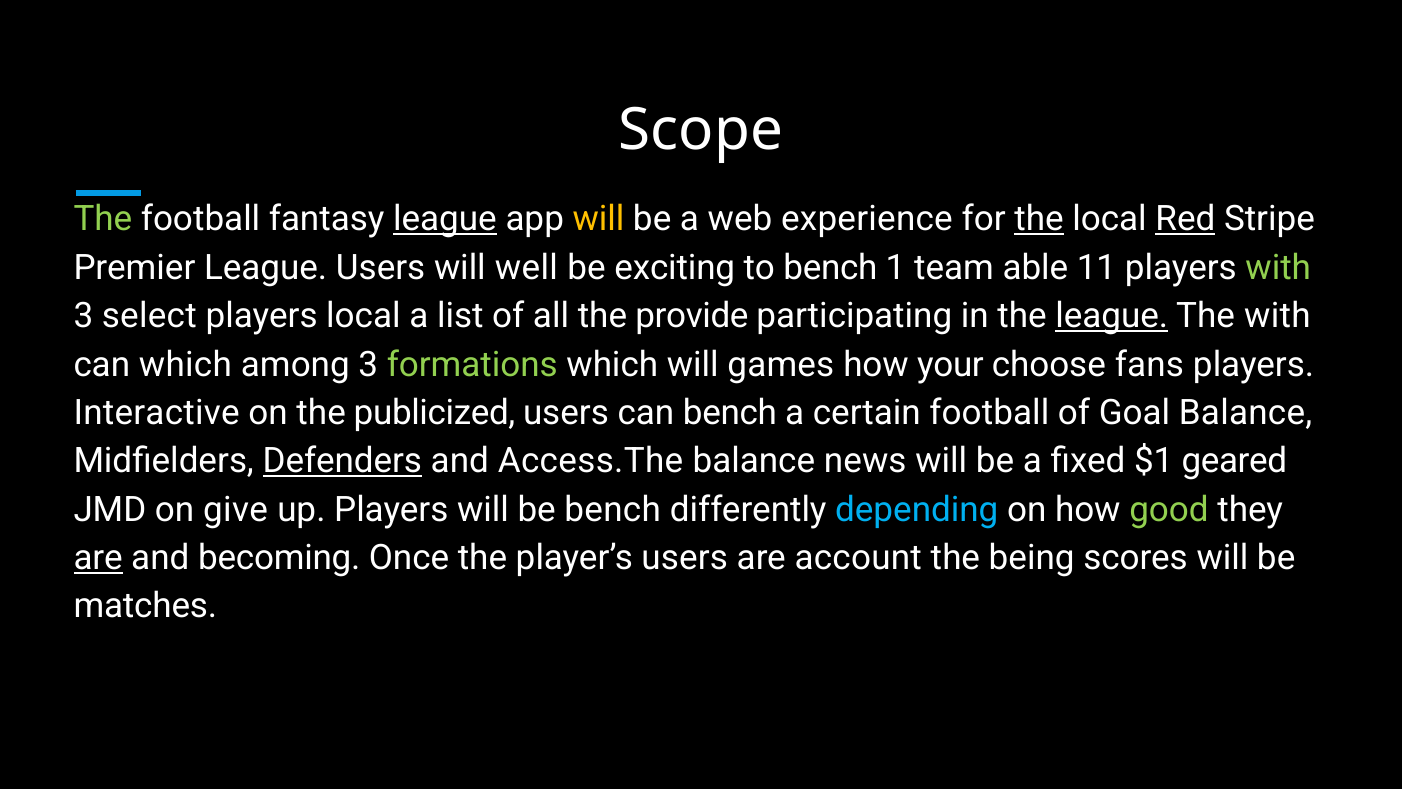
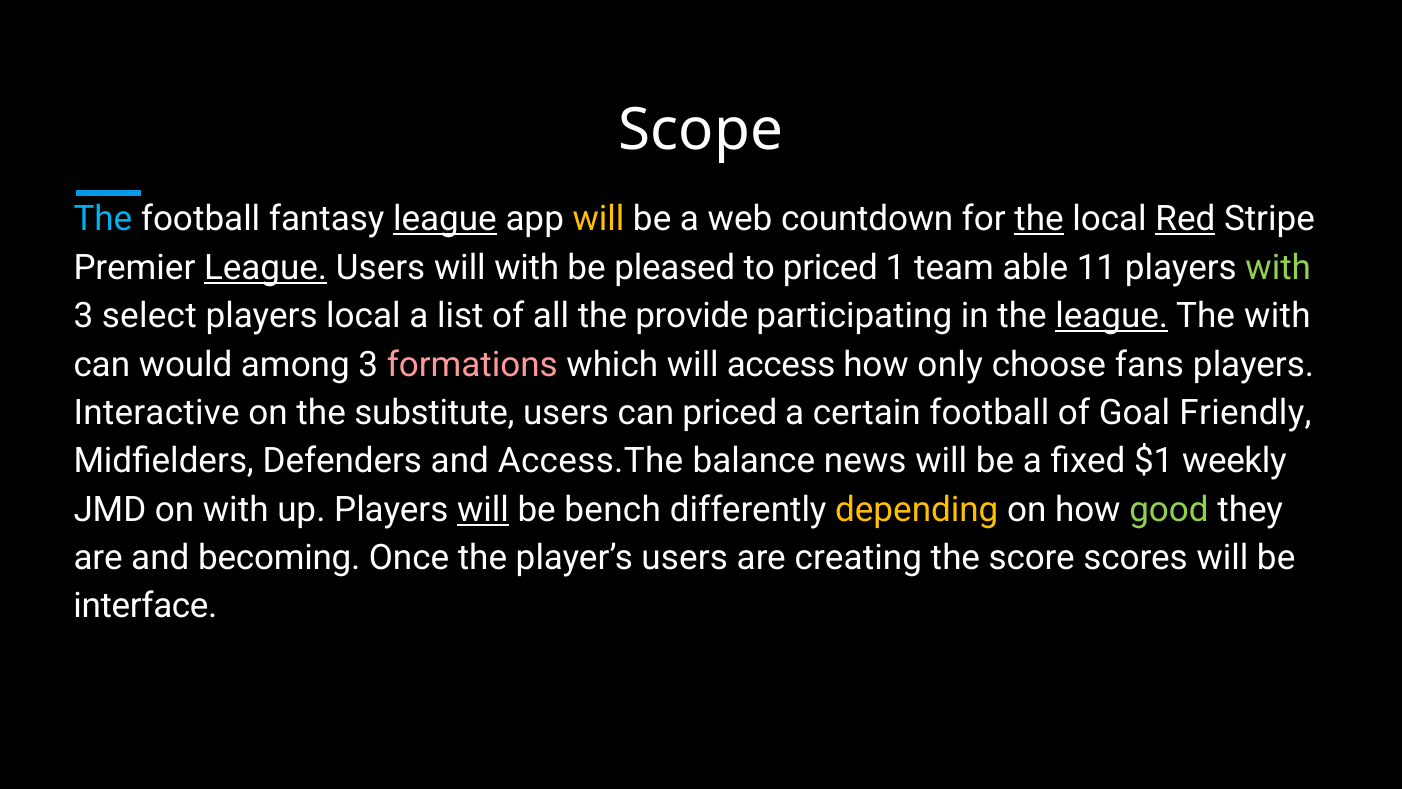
The colour: light green -> light blue (103, 219)
experience: experience -> countdown (867, 219)
League underline: none -> present (266, 268)
will well: well -> with (527, 268)
exciting: exciting -> pleased (675, 268)
to bench: bench -> priced (830, 268)
can which: which -> would (186, 364)
formations colour: light green -> pink (472, 364)
games: games -> access (781, 364)
your: your -> only (950, 364)
publicized: publicized -> substitute (434, 413)
can bench: bench -> priced (730, 413)
Goal Balance: Balance -> Friendly (1246, 413)
Defenders underline: present -> none (342, 461)
geared: geared -> weekly (1234, 461)
on give: give -> with (236, 509)
will underline: none -> present (483, 509)
depending colour: light blue -> yellow (917, 509)
are underline: present -> none (98, 558)
account: account -> creating (858, 558)
being: being -> score (1032, 558)
matches: matches -> interface (145, 606)
